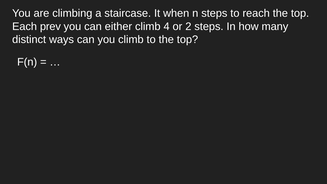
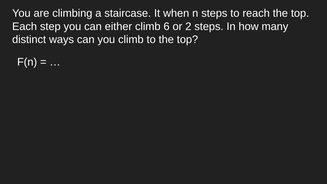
prev: prev -> step (50, 26)
4: 4 -> 6 (167, 26)
